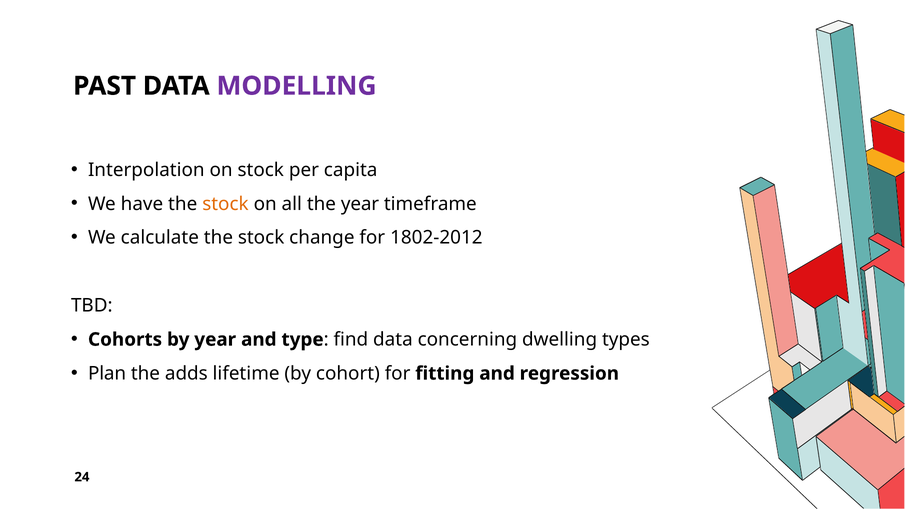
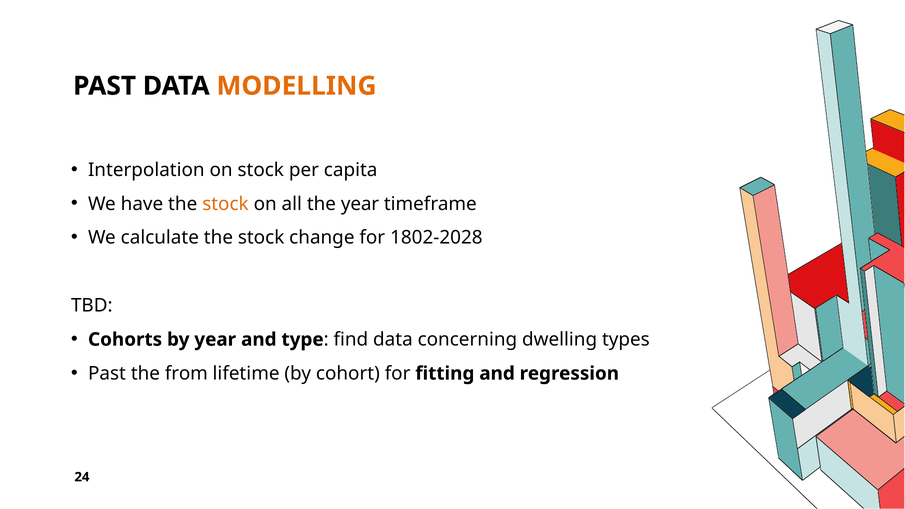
MODELLING colour: purple -> orange (297, 86)
1802-2012: 1802-2012 -> 1802-2028 (436, 238)
Plan: Plan -> Past (107, 373)
adds: adds -> from (186, 373)
